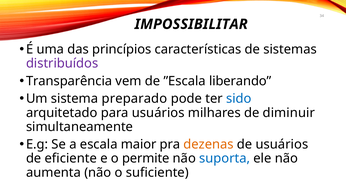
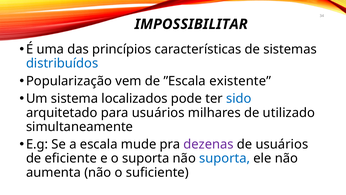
distribuídos colour: purple -> blue (62, 63)
Transparência: Transparência -> Popularização (69, 81)
liberando: liberando -> existente (240, 81)
preparado: preparado -> localizados (135, 98)
diminuir: diminuir -> utilizado (289, 112)
maior: maior -> mude (139, 144)
dezenas colour: orange -> purple (209, 144)
o permite: permite -> suporta (146, 158)
